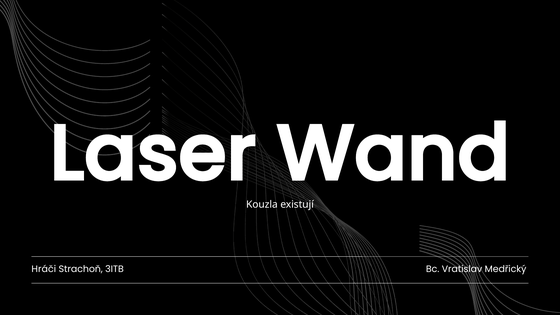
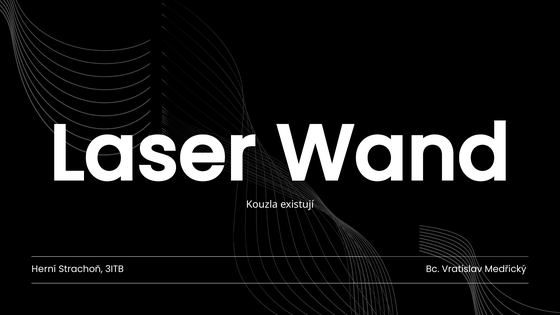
Hráči: Hráči -> Herní (44, 269)
